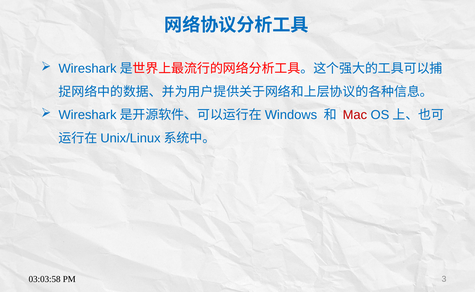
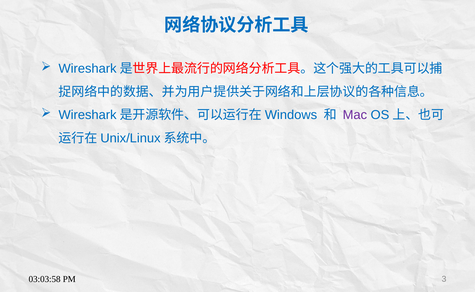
Mac colour: red -> purple (355, 115)
